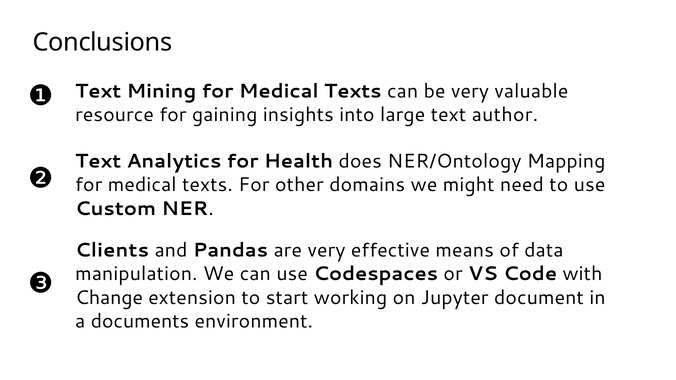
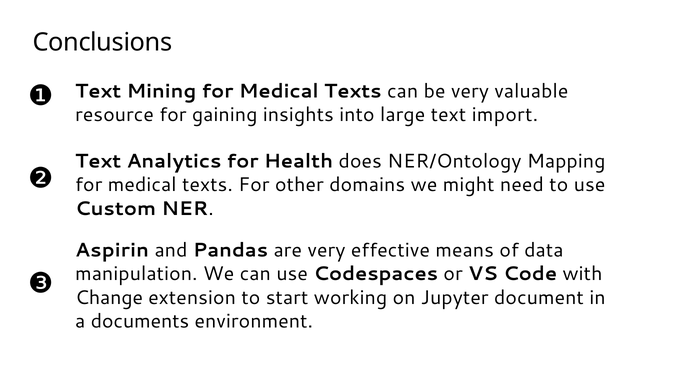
author: author -> import (505, 115)
Clients: Clients -> Aspirin (112, 250)
